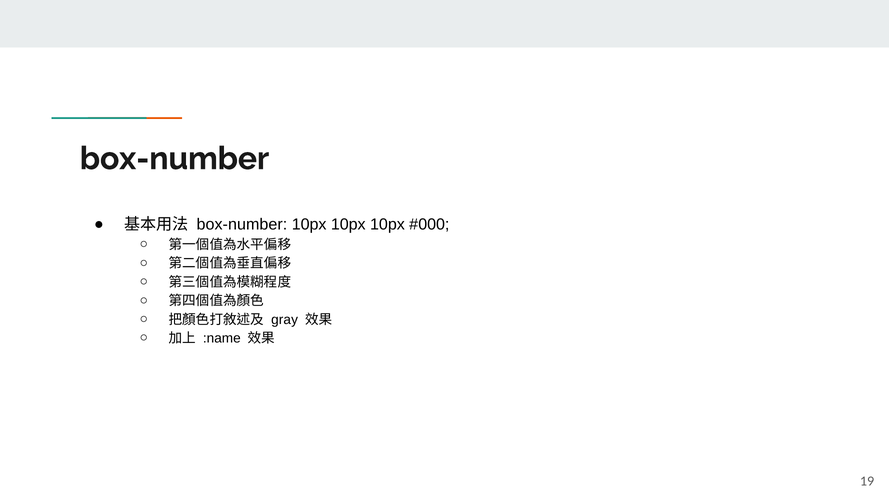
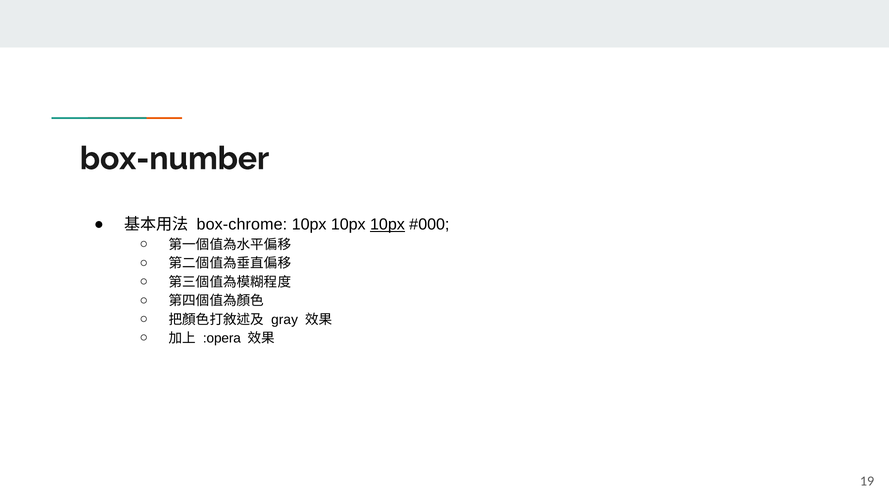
box-number: box-number -> box-chrome (242, 225)
10px underline: none -> present (387, 225)
:name: :name -> :opera (222, 338)
